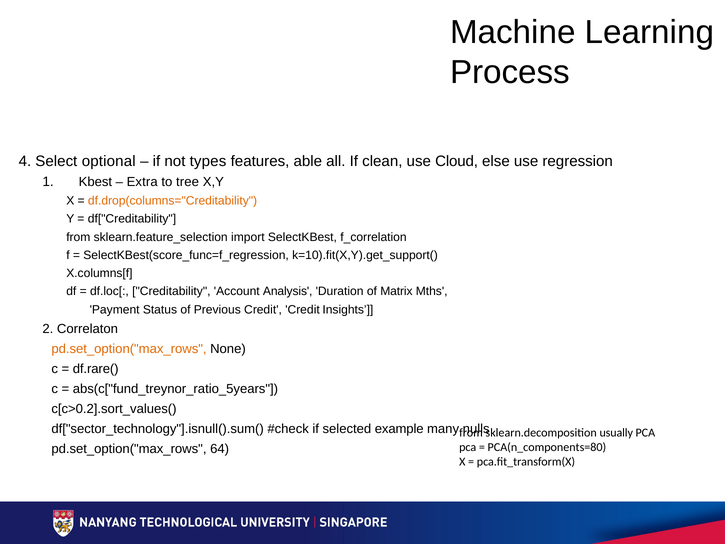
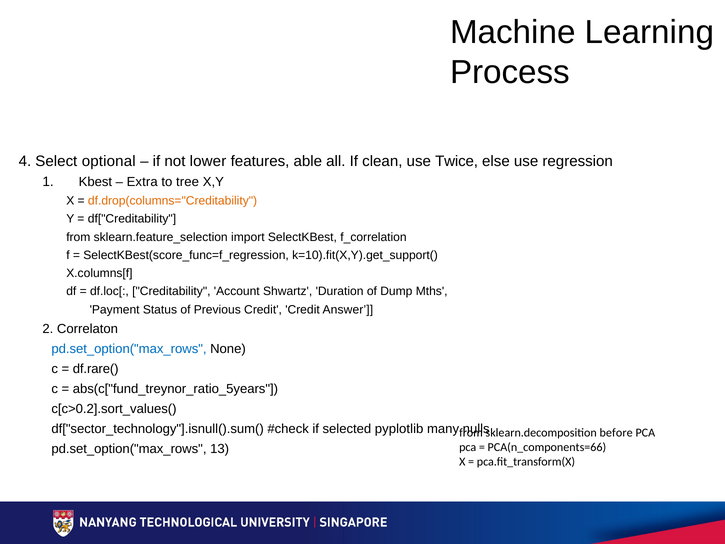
types: types -> lower (208, 161)
Cloud: Cloud -> Twice (457, 161)
Analysis: Analysis -> Shwartz (288, 291)
Matrix: Matrix -> Dump (396, 291)
Insights: Insights -> Answer (348, 309)
pd.set_option("max_rows colour: orange -> blue (129, 349)
example: example -> pyplotlib (399, 429)
usually: usually -> before (616, 433)
PCA(n_components=80: PCA(n_components=80 -> PCA(n_components=66 (547, 447)
64: 64 -> 13 (220, 449)
